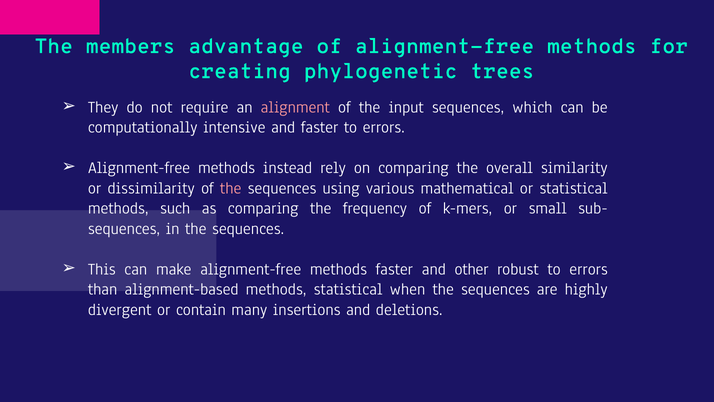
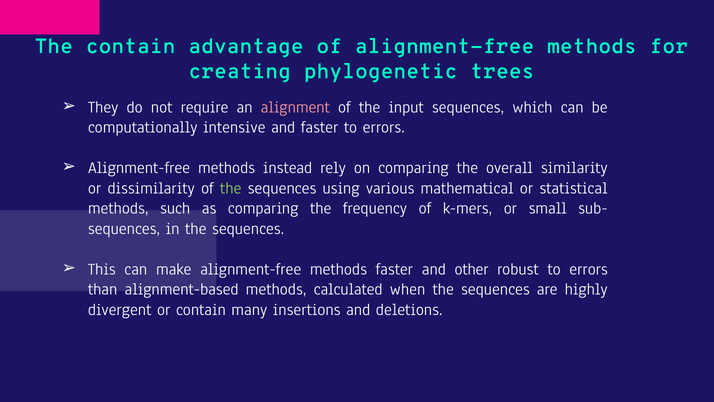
The members: members -> contain (131, 46)
the colour: pink -> light green (231, 188)
methods statistical: statistical -> calculated (348, 289)
